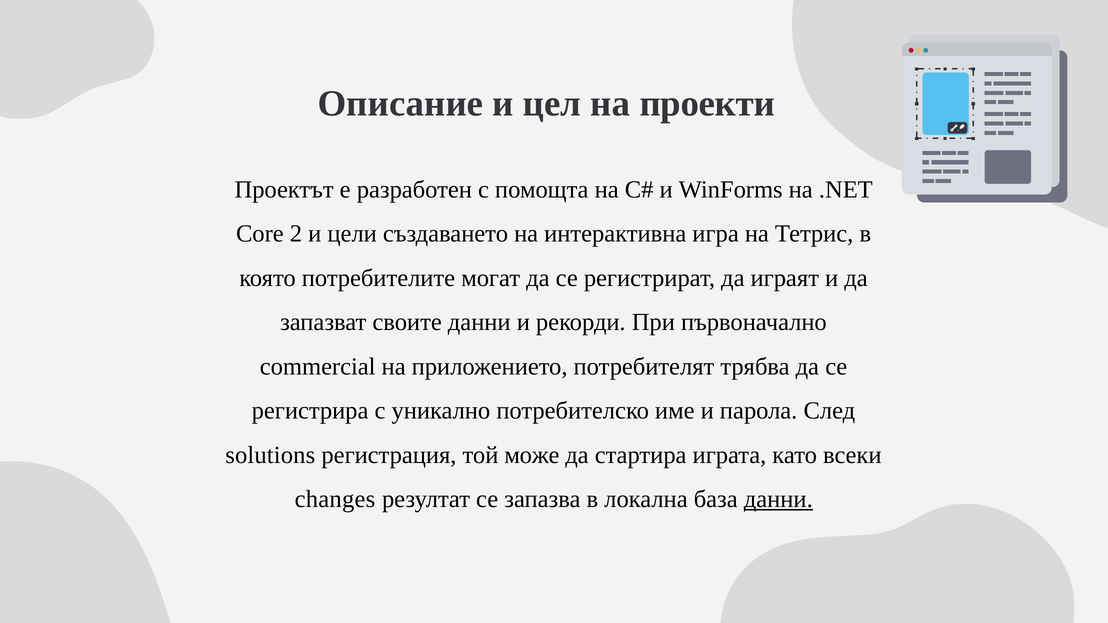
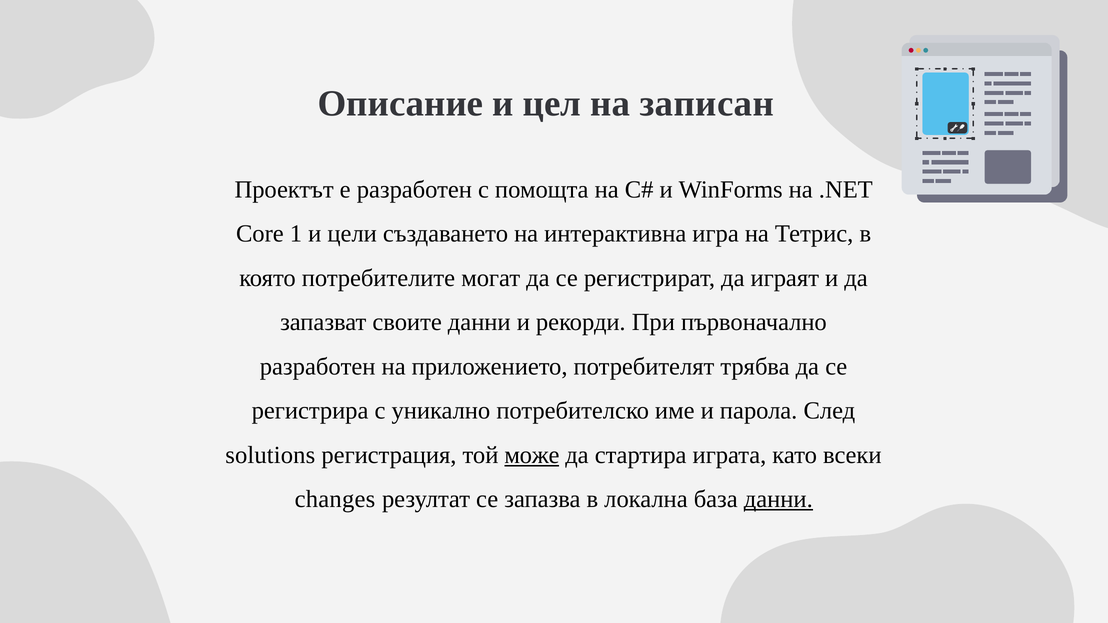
проекти: проекти -> записан (707, 103)
2: 2 -> 1 (296, 234)
commercial: commercial -> разработен (318, 367)
може underline: none -> present (532, 455)
